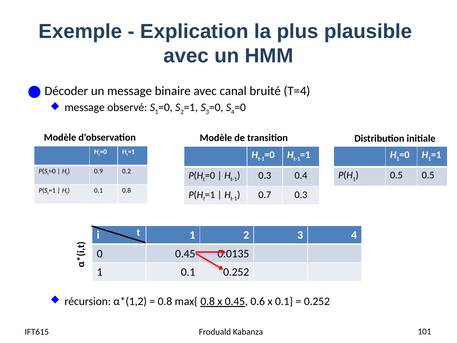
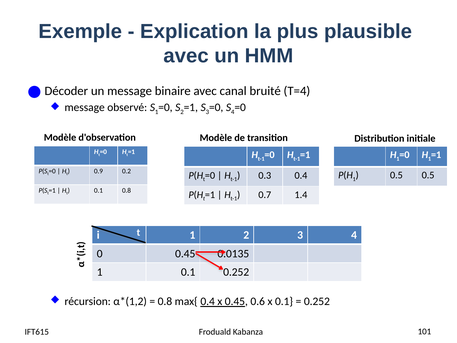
0.7 0.3: 0.3 -> 1.4 (301, 195)
max{ 0.8: 0.8 -> 0.4 (208, 301)
